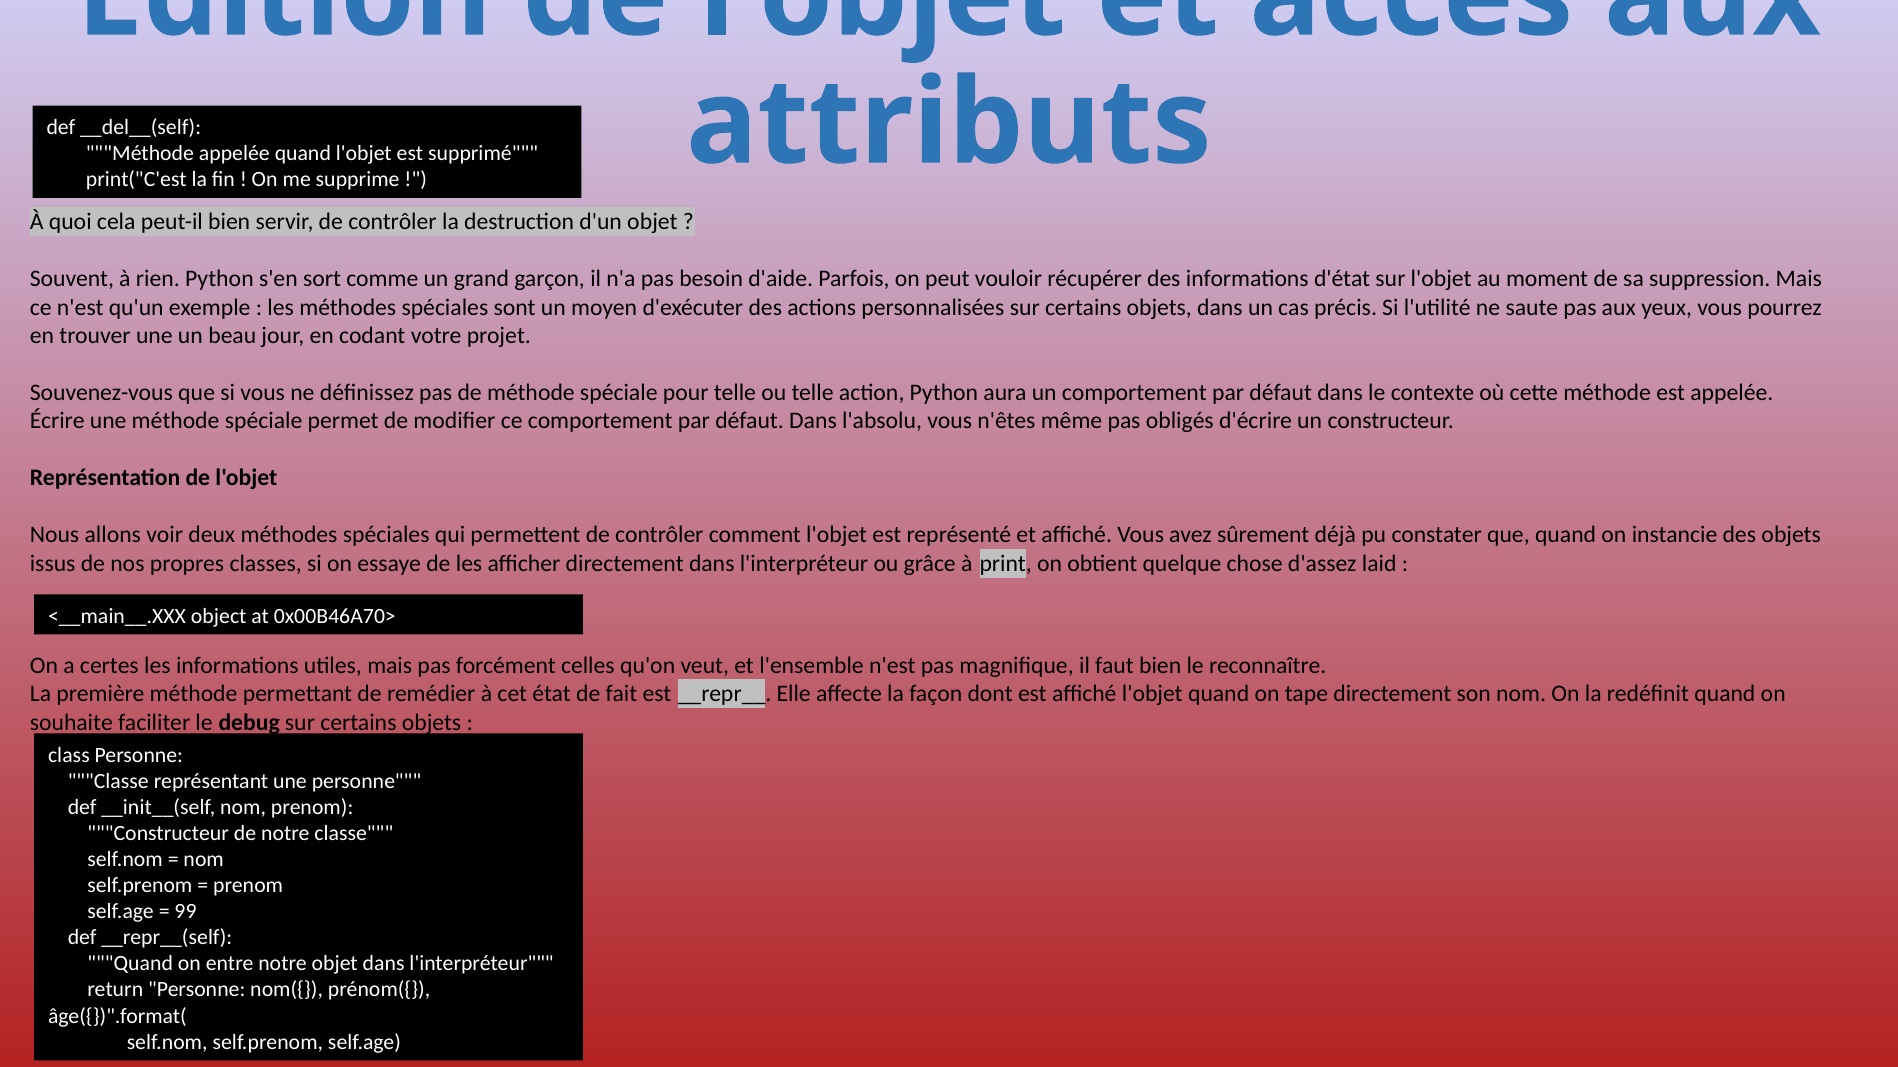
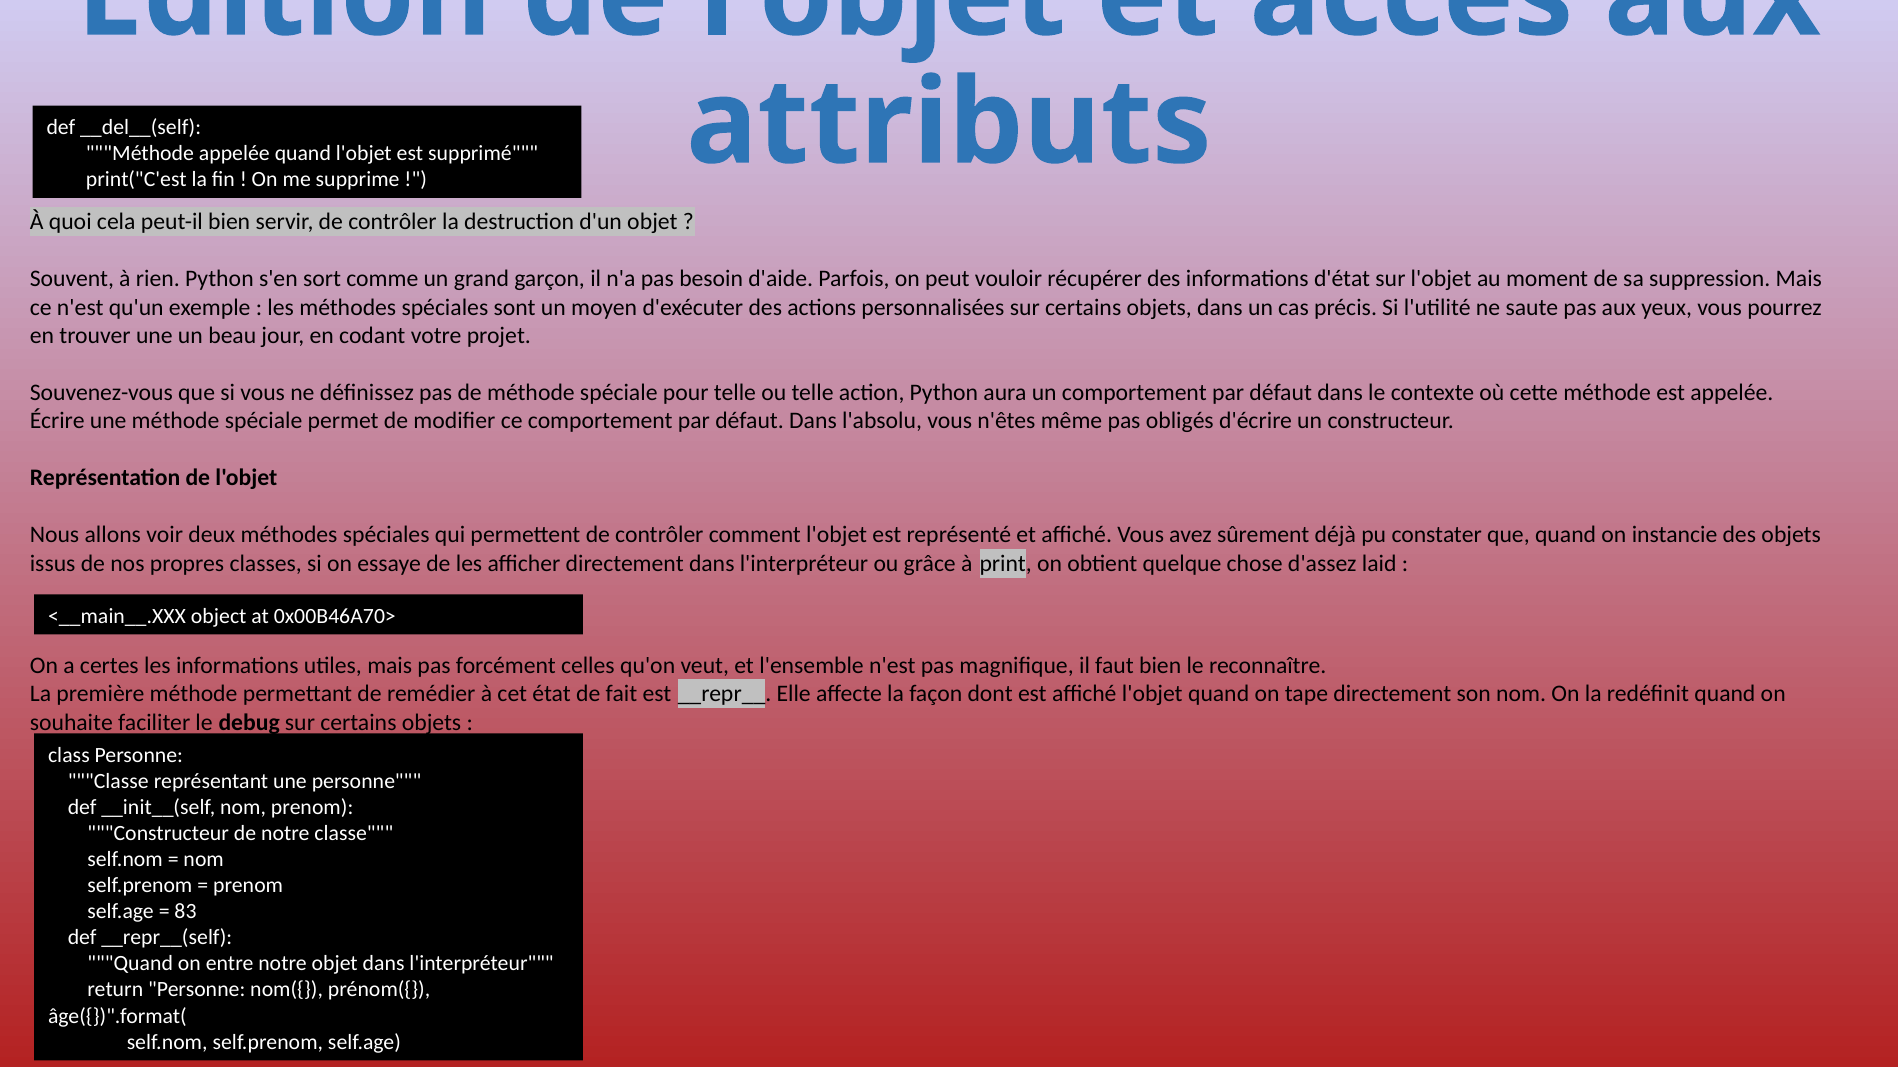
99: 99 -> 83 (185, 912)
